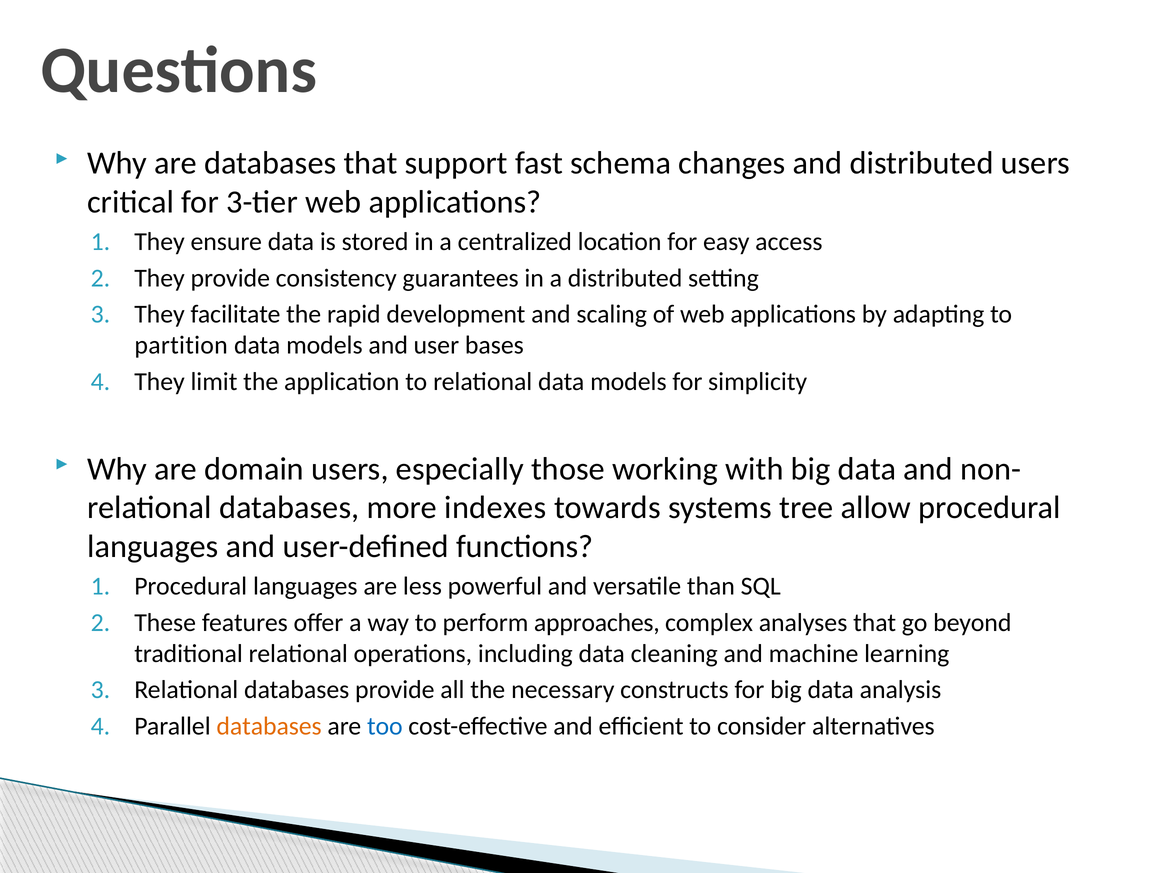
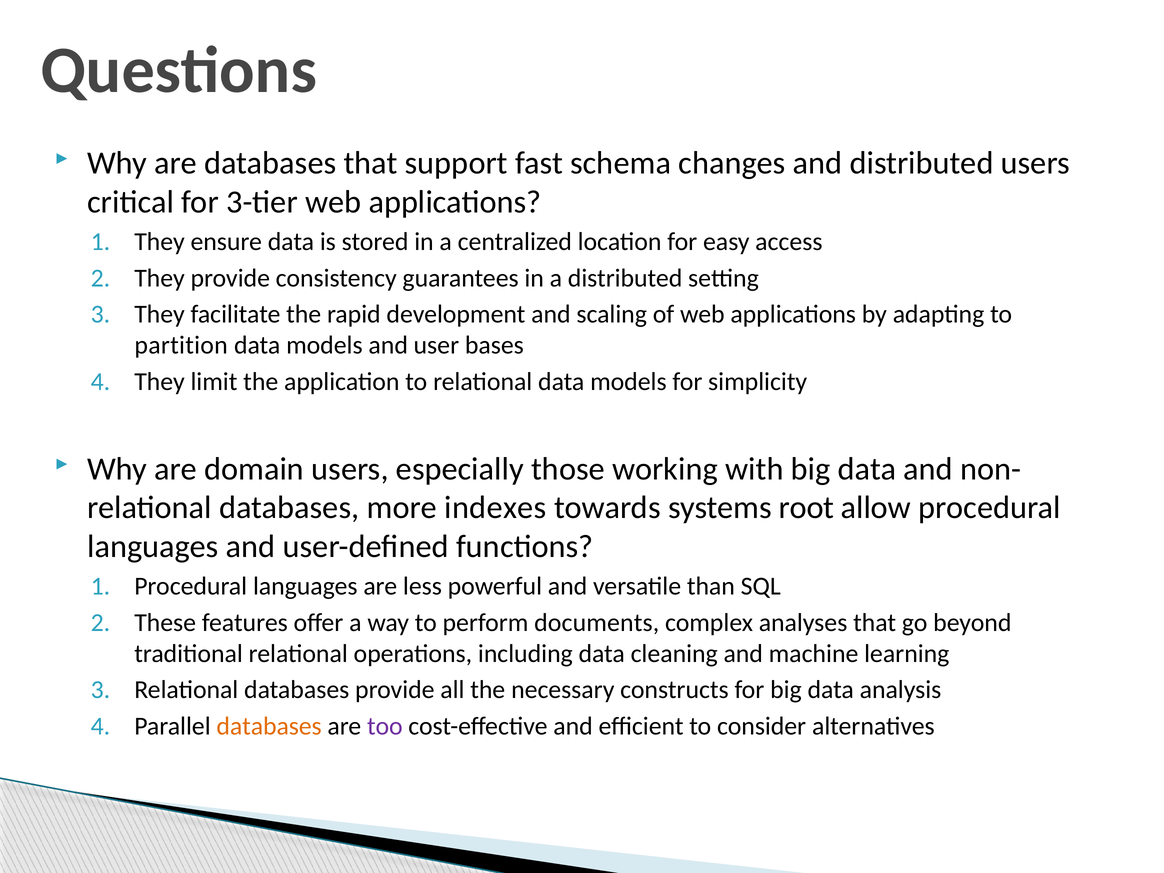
tree: tree -> root (806, 508)
approaches: approaches -> documents (597, 623)
too colour: blue -> purple (385, 726)
